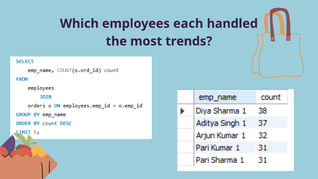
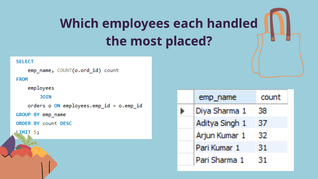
trends: trends -> placed (189, 41)
